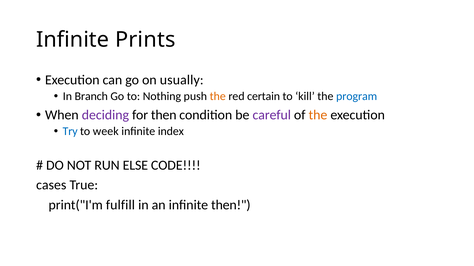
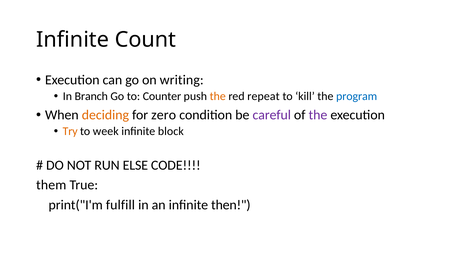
Prints: Prints -> Count (145, 40)
usually: usually -> writing (182, 80)
Nothing: Nothing -> Counter (162, 96)
certain: certain -> repeat (263, 96)
deciding colour: purple -> orange (105, 115)
for then: then -> zero (164, 115)
the colour: orange -> purple (318, 115)
Try colour: blue -> orange (70, 132)
index: index -> block (171, 132)
cases: cases -> them (51, 186)
